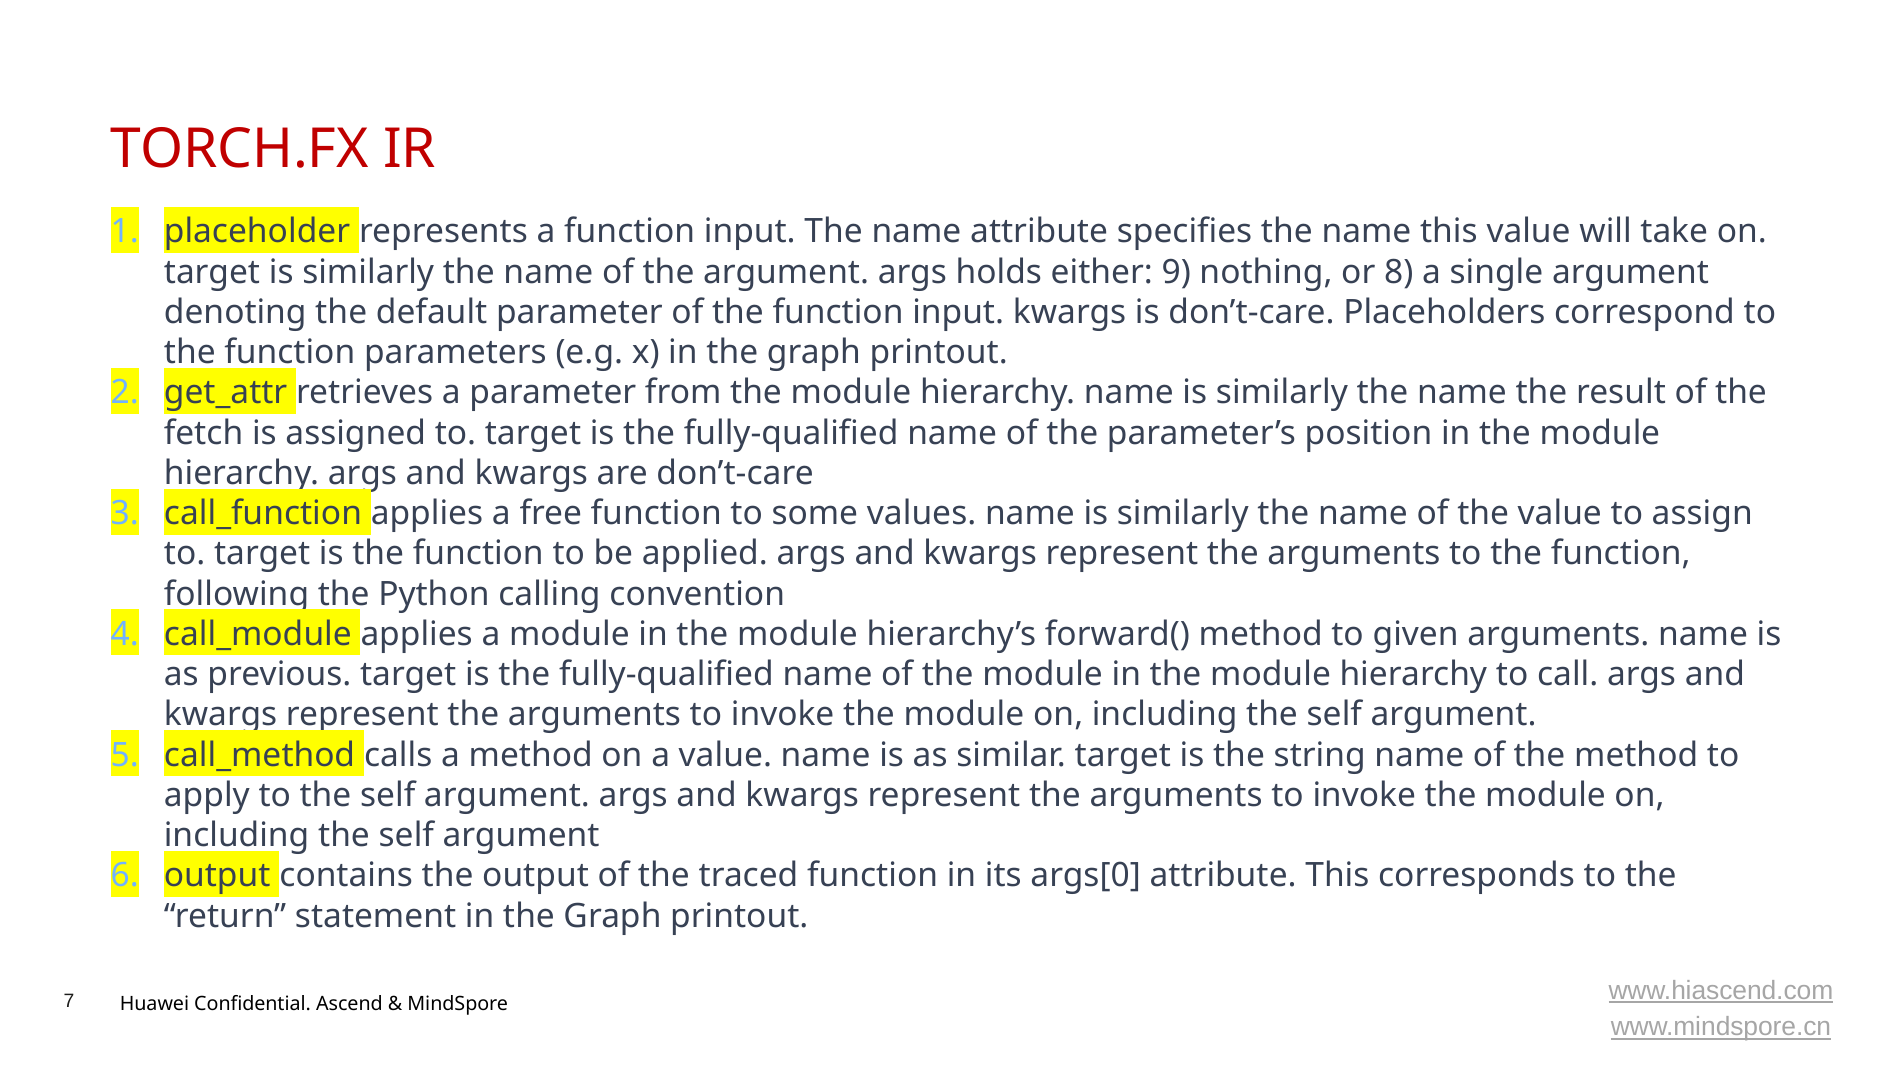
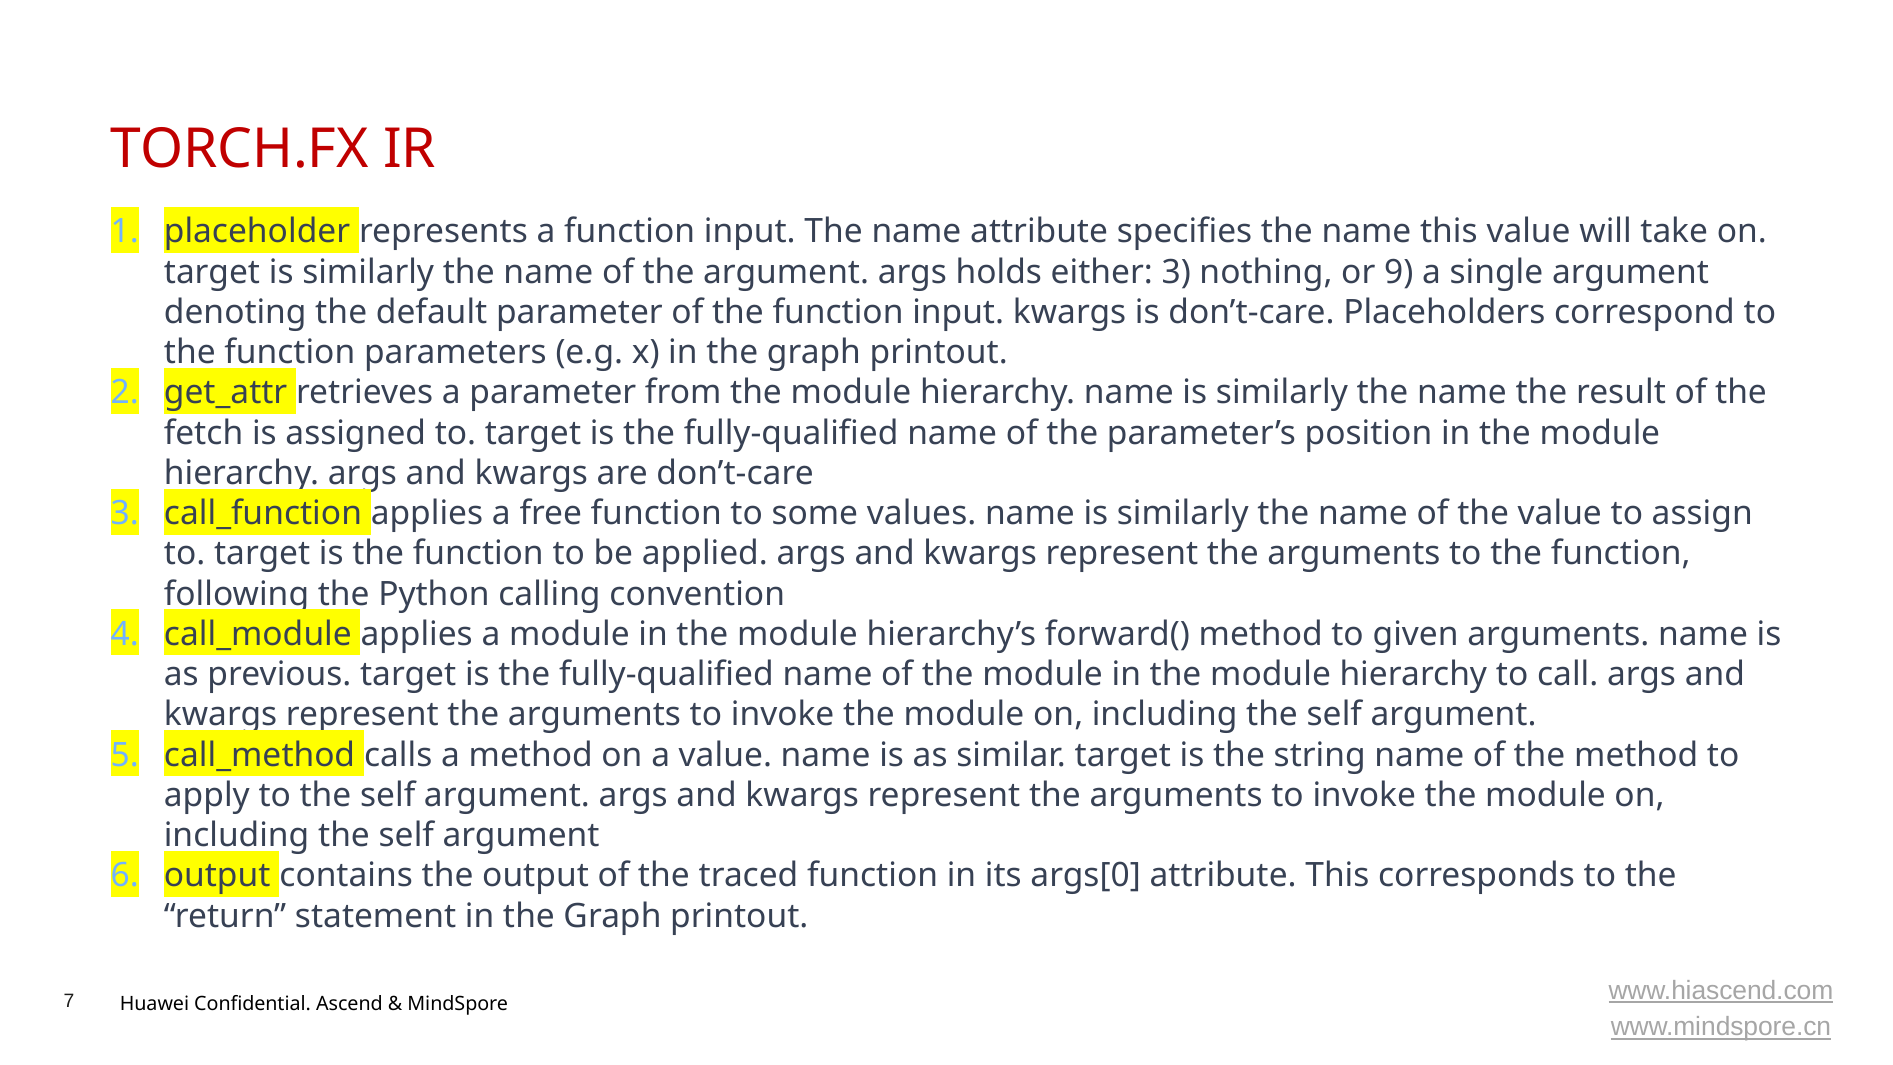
either 9: 9 -> 3 (1176, 272)
8: 8 -> 9 (1399, 272)
